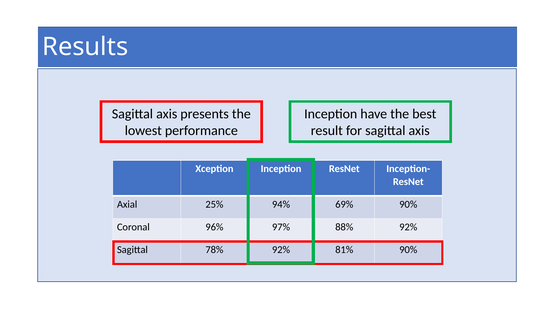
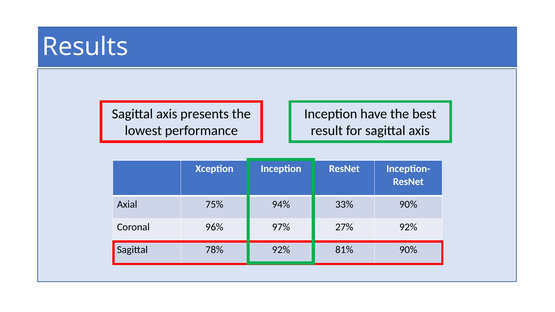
25%: 25% -> 75% (214, 204)
69%: 69% -> 33% (344, 204)
88%: 88% -> 27% (344, 227)
